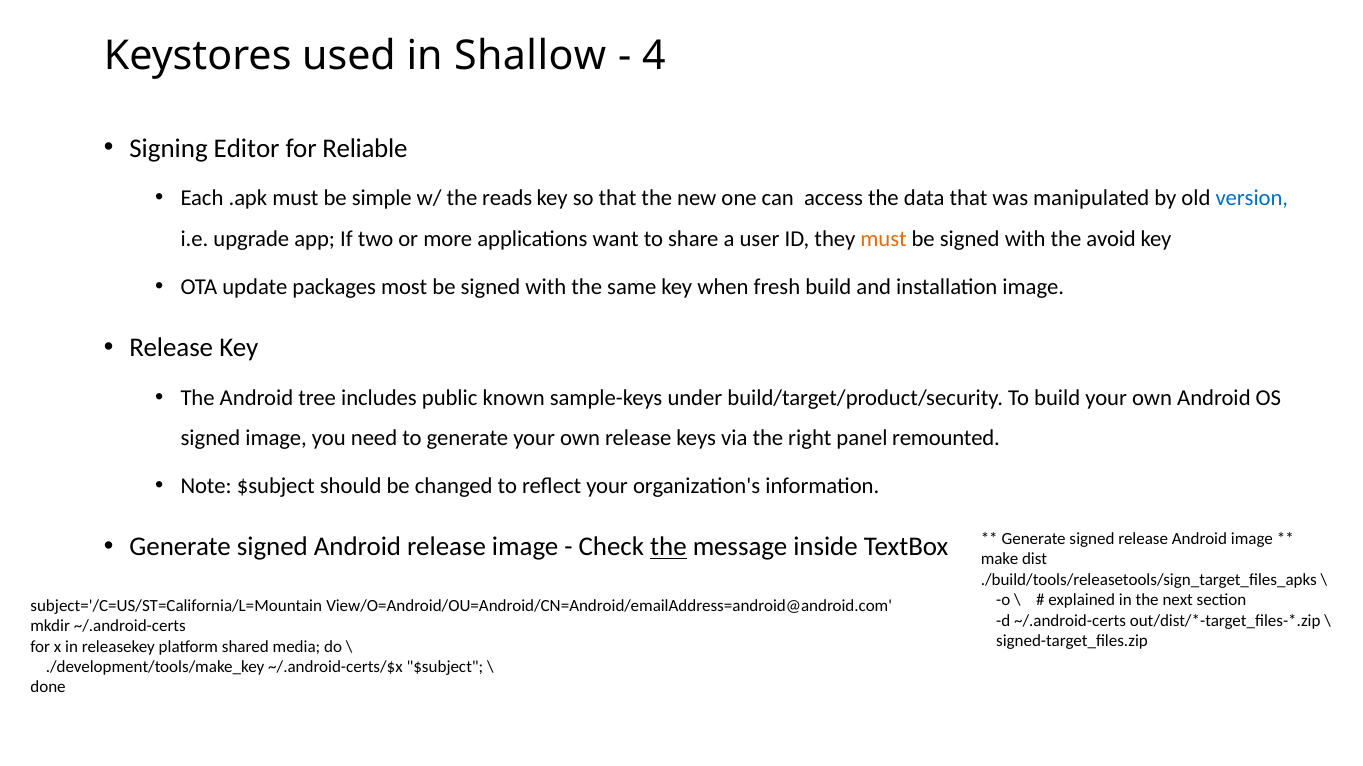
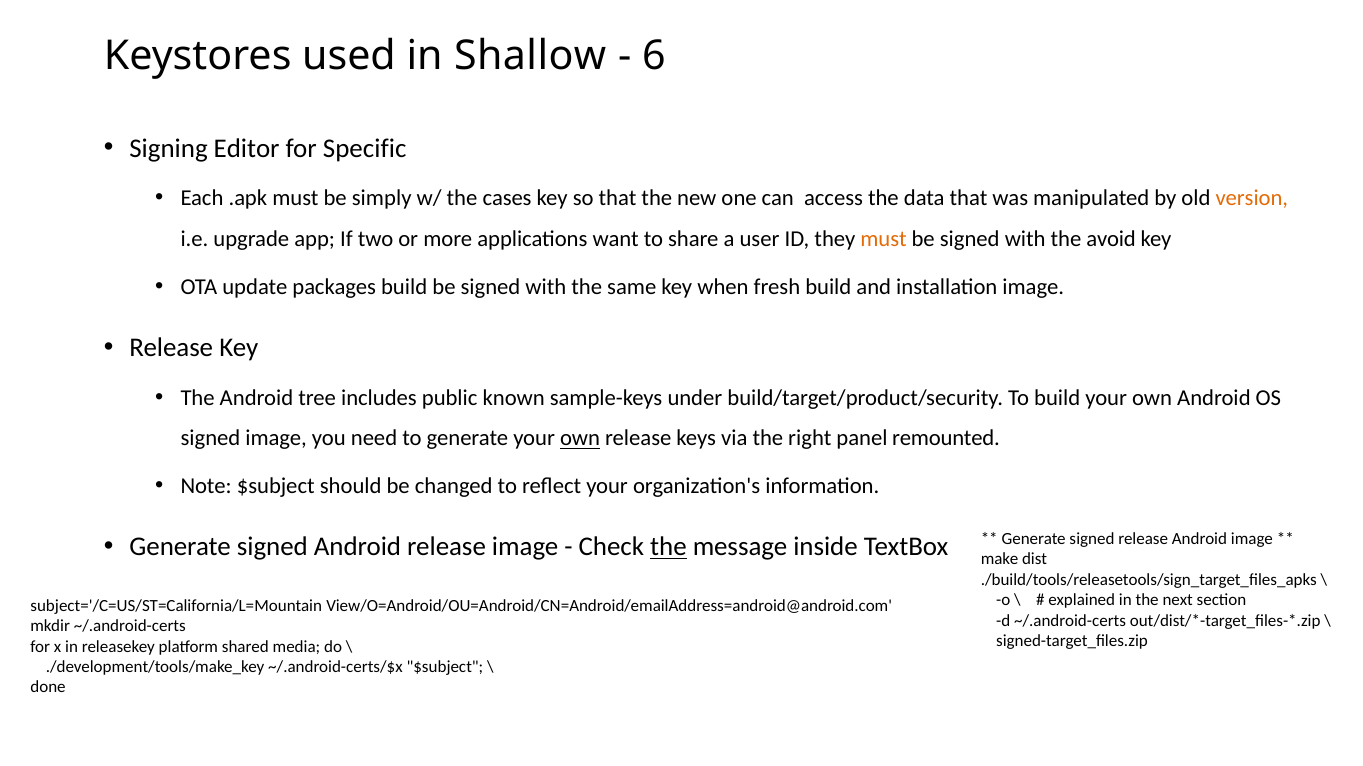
4: 4 -> 6 (654, 56)
Reliable: Reliable -> Specific (365, 148)
simple: simple -> simply (382, 199)
reads: reads -> cases (507, 199)
version colour: blue -> orange (1252, 199)
packages most: most -> build (404, 287)
own underline: none -> present (580, 439)
